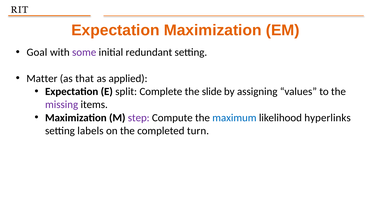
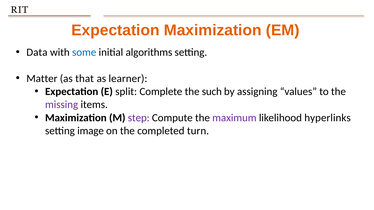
Goal: Goal -> Data (37, 52)
some colour: purple -> blue (84, 52)
redundant: redundant -> algorithms (149, 52)
applied: applied -> learner (128, 79)
slide: slide -> such (212, 92)
maximum colour: blue -> purple (234, 118)
labels: labels -> image (91, 131)
